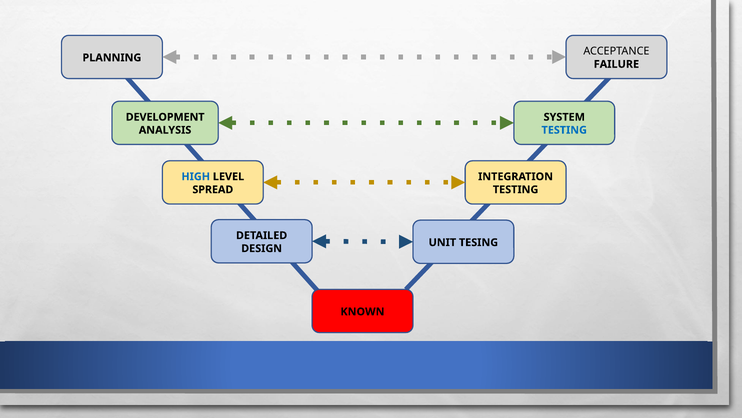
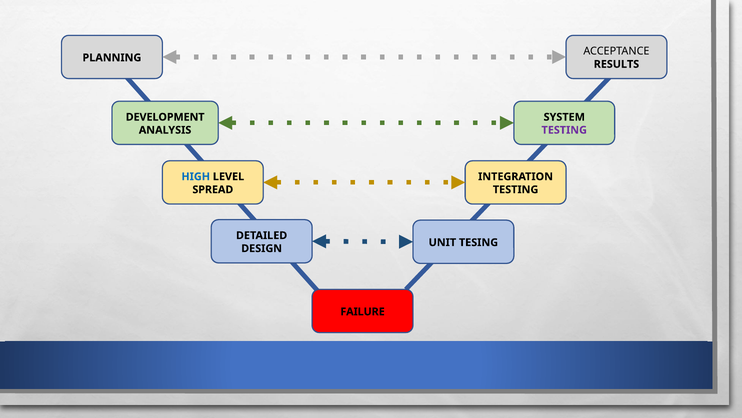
FAILURE: FAILURE -> RESULTS (616, 64)
TESTING colour: blue -> purple (564, 130)
KNOWN: KNOWN -> FAILURE (363, 311)
